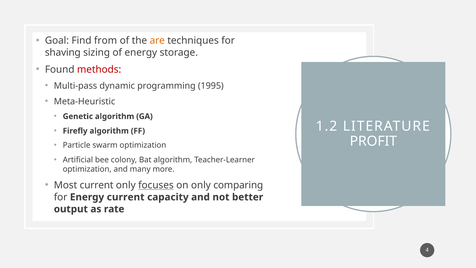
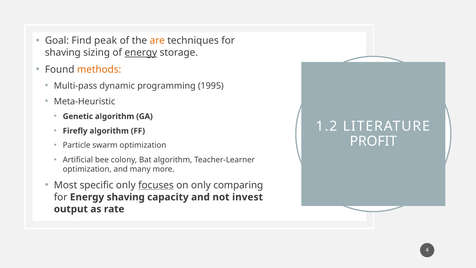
from: from -> peak (106, 41)
energy underline: none -> present (141, 53)
methods colour: red -> orange (99, 69)
Most current: current -> specific (97, 185)
Energy current: current -> shaving (126, 197)
better: better -> invest (248, 197)
